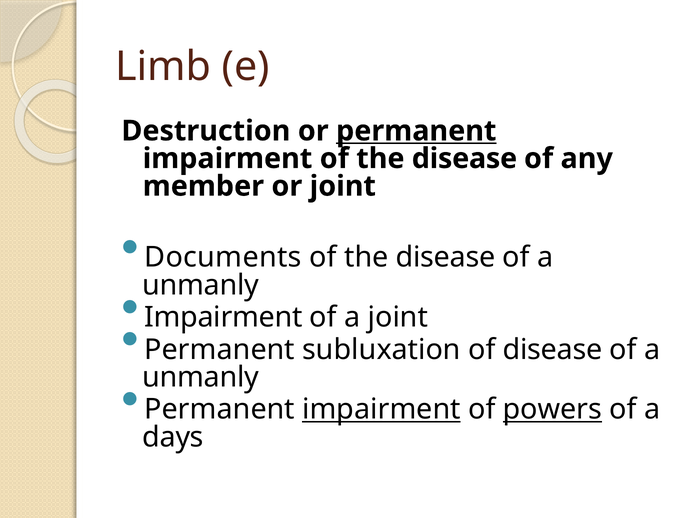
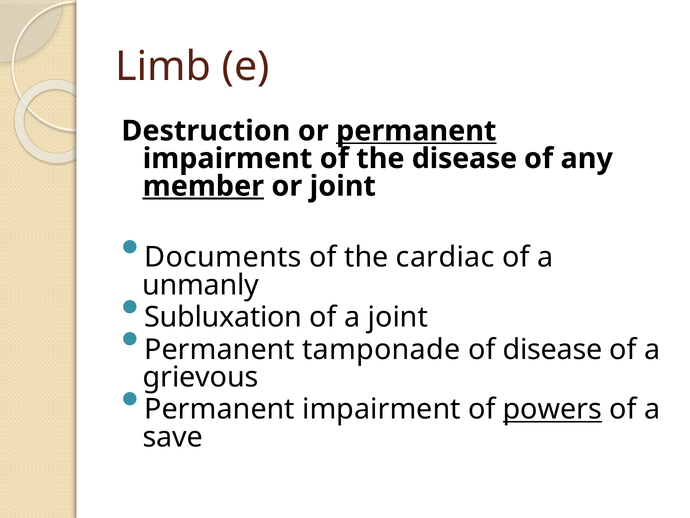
member underline: none -> present (203, 186)
disease: disease -> cardiac (445, 257)
Impairment: Impairment -> Subluxation (223, 317)
subluxation: subluxation -> tamponade (381, 349)
unmanly: unmanly -> grievous (201, 377)
impairment underline: present -> none (381, 409)
days: days -> save (173, 437)
